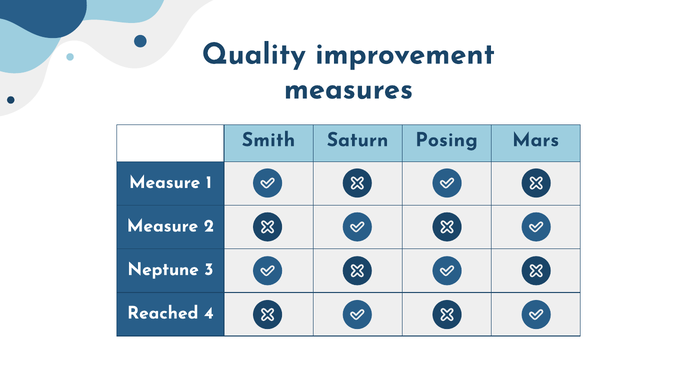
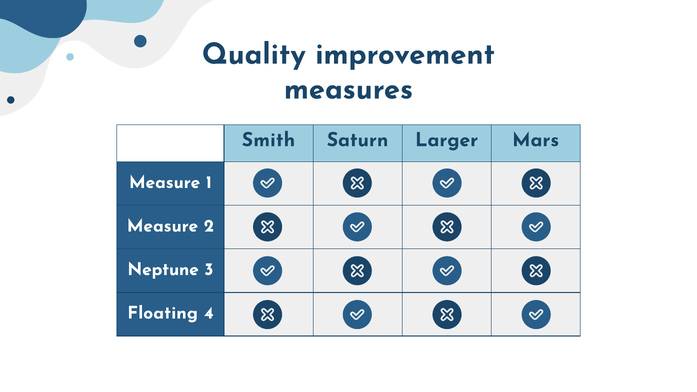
Posing: Posing -> Larger (447, 140)
Reached: Reached -> Floating (163, 313)
